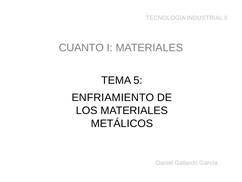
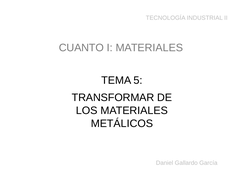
ENFRIAMIENTO: ENFRIAMIENTO -> TRANSFORMAR (113, 97)
